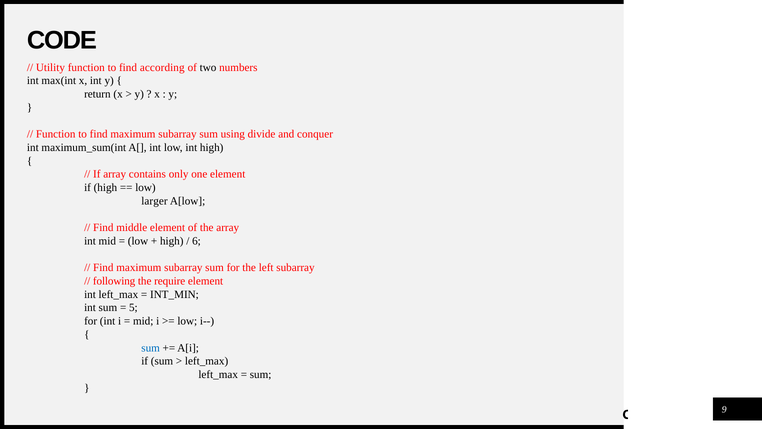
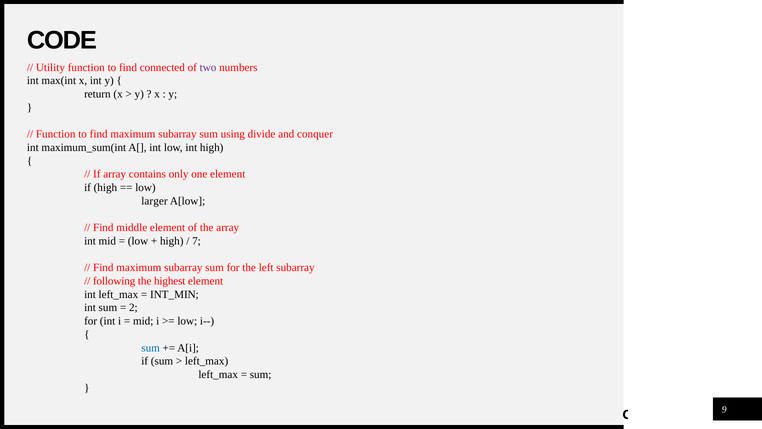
according: according -> connected (162, 67)
two colour: black -> purple (208, 67)
6: 6 -> 7 (197, 241)
require: require -> highest (170, 281)
5: 5 -> 2 (133, 308)
